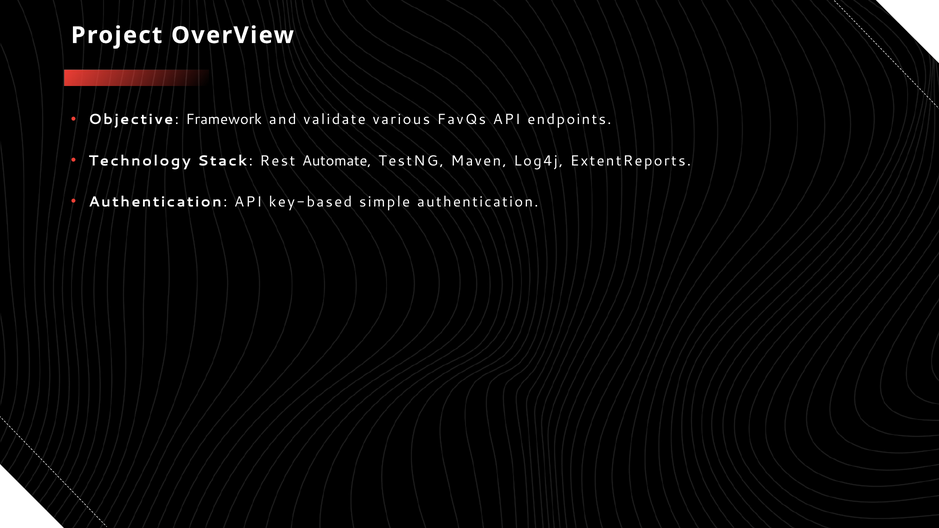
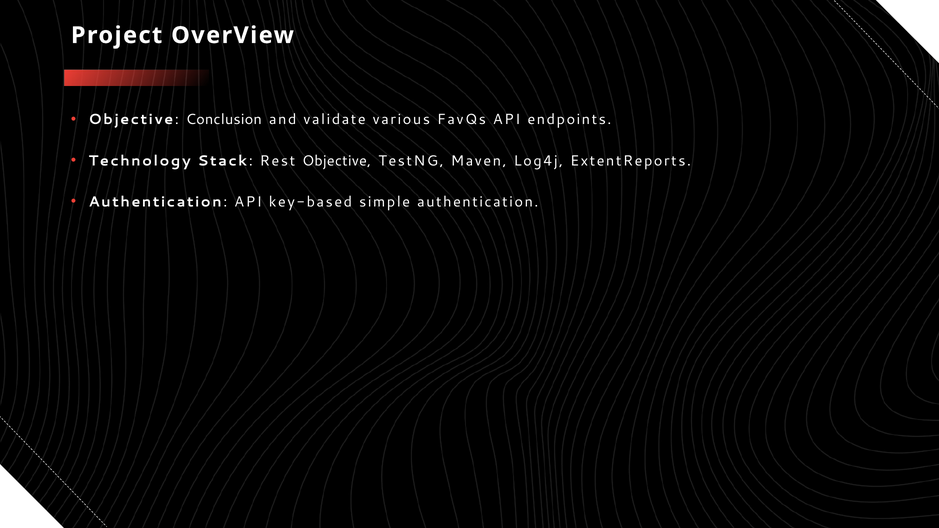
Framework: Framework -> Conclusion (224, 120)
Rest Automate: Automate -> Objective (337, 161)
